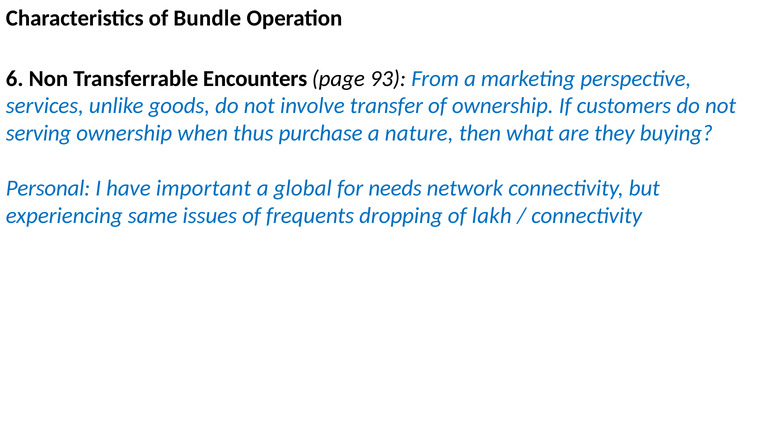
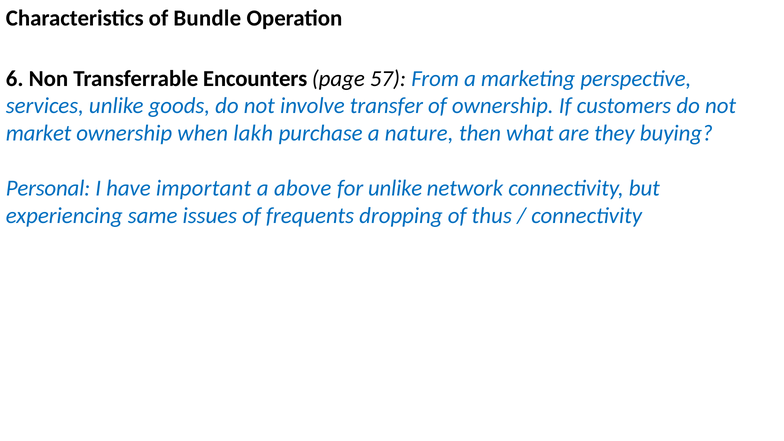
93: 93 -> 57 (388, 78)
serving: serving -> market (39, 133)
thus: thus -> lakh (253, 133)
global: global -> above (303, 188)
for needs: needs -> unlike (395, 188)
lakh: lakh -> thus (492, 216)
